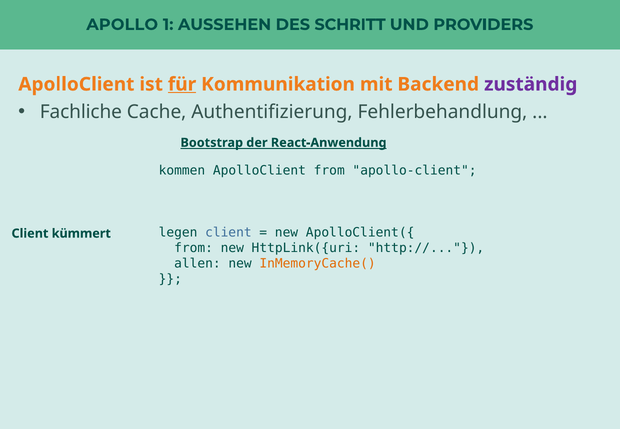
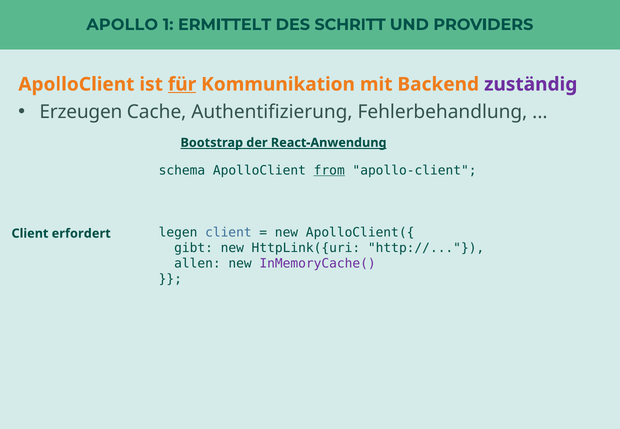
AUSSEHEN: AUSSEHEN -> ERMITTELT (225, 25)
Fachliche: Fachliche -> Erzeugen (81, 112)
kommen: kommen -> schema (182, 170)
from underline: none -> present (329, 170)
kümmert: kümmert -> erfordert (81, 234)
from: from -> gibt (194, 248)
InMemoryCache( colour: orange -> purple (318, 263)
